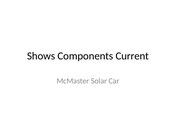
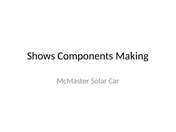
Current: Current -> Making (132, 56)
